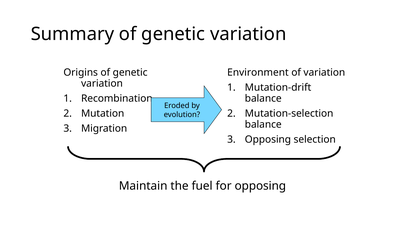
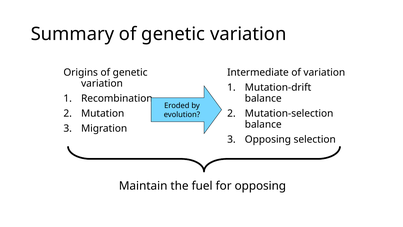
Environment: Environment -> Intermediate (258, 72)
